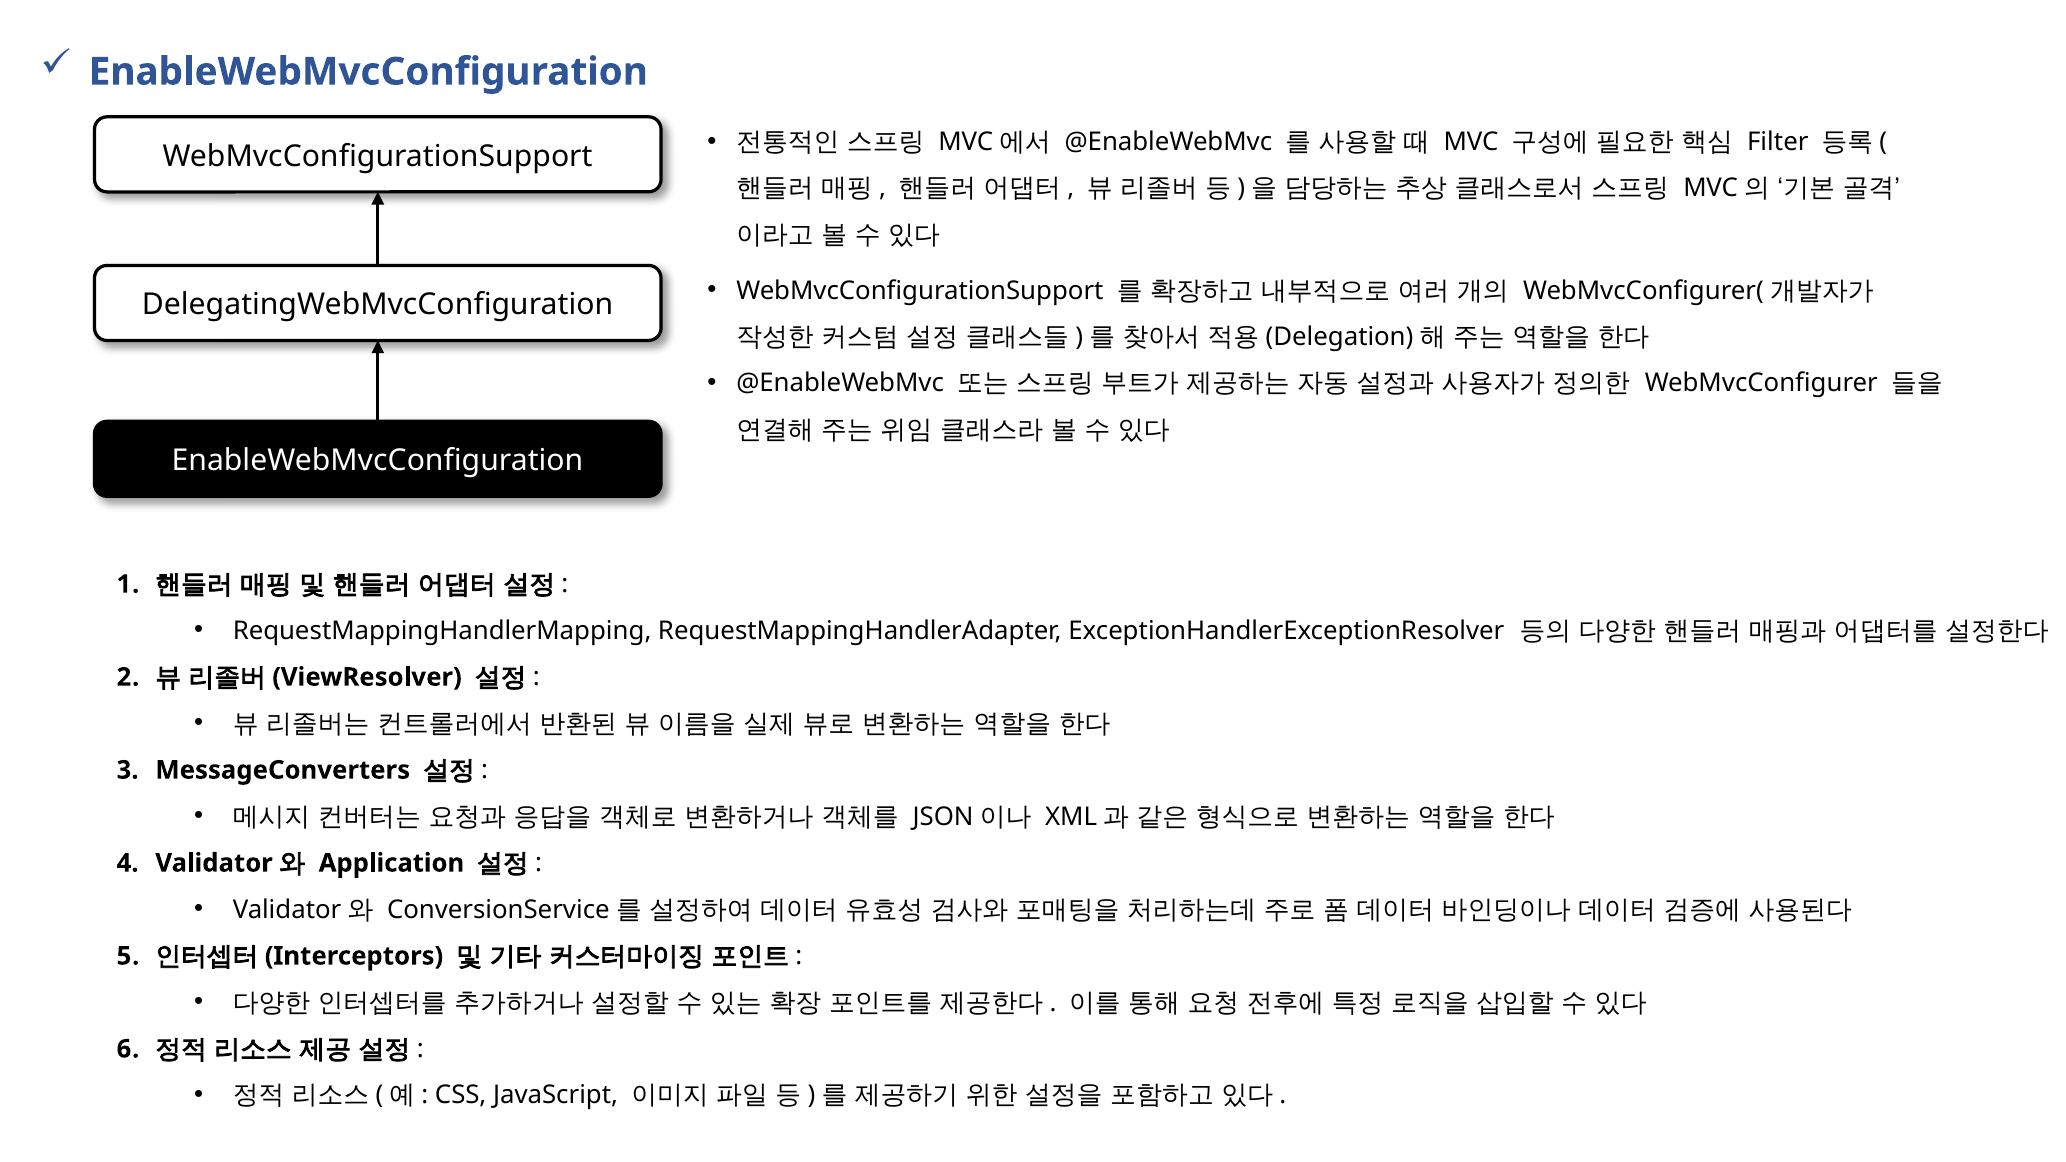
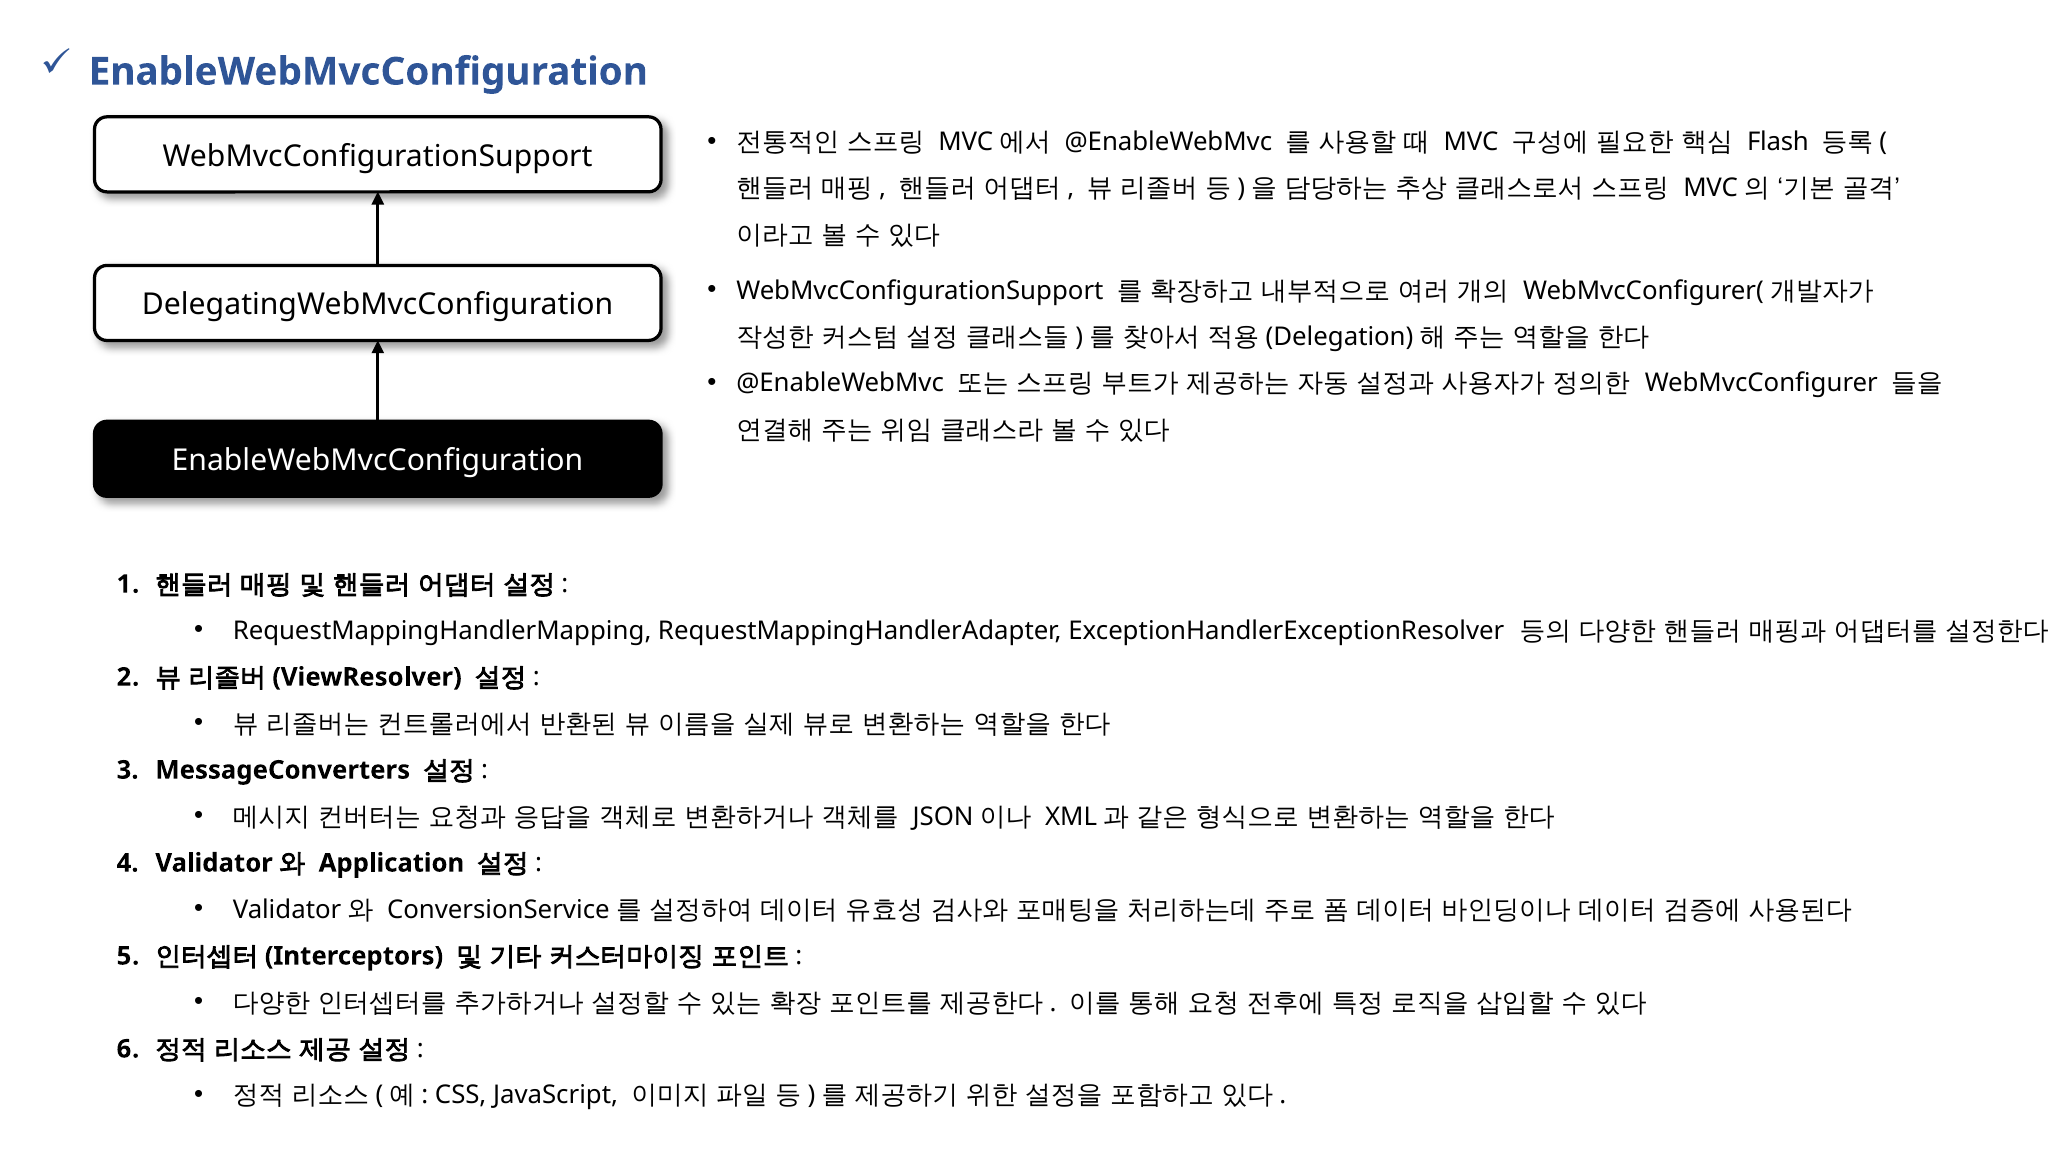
Filter: Filter -> Flash (1778, 142)
